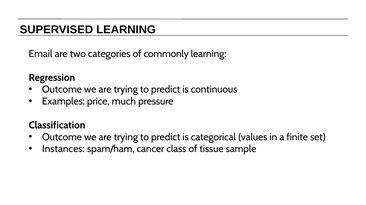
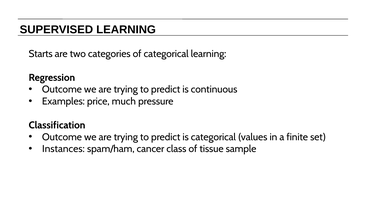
Email: Email -> Starts (41, 54)
of commonly: commonly -> categorical (166, 54)
